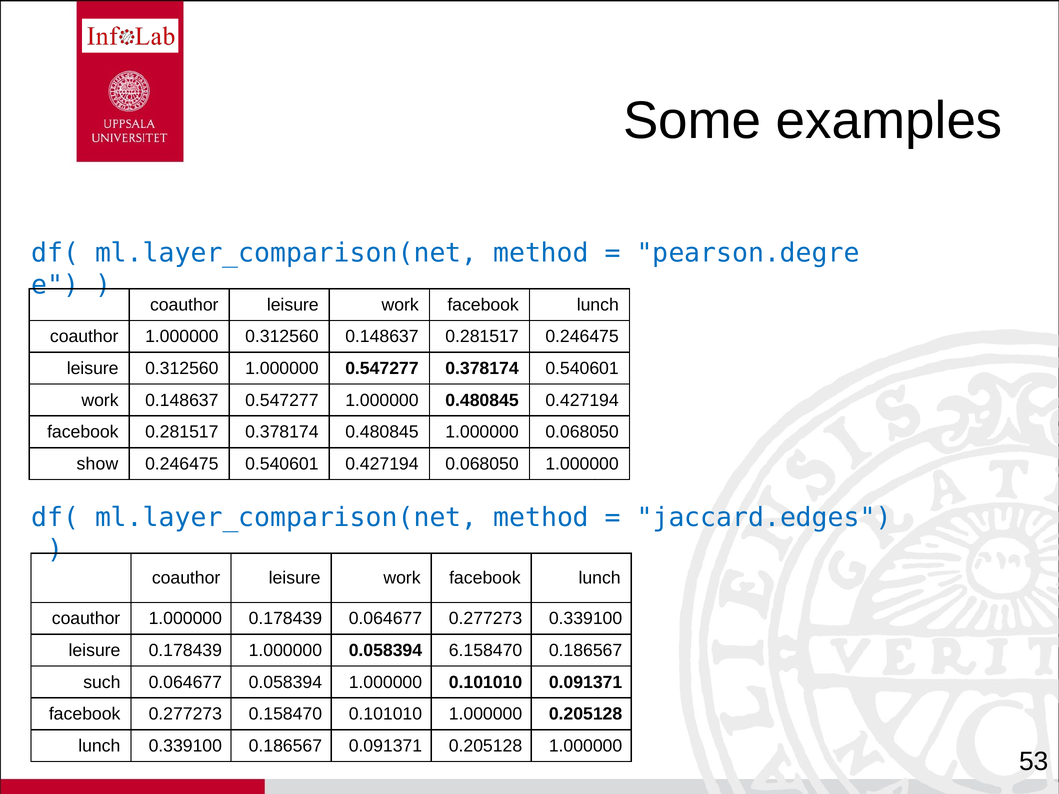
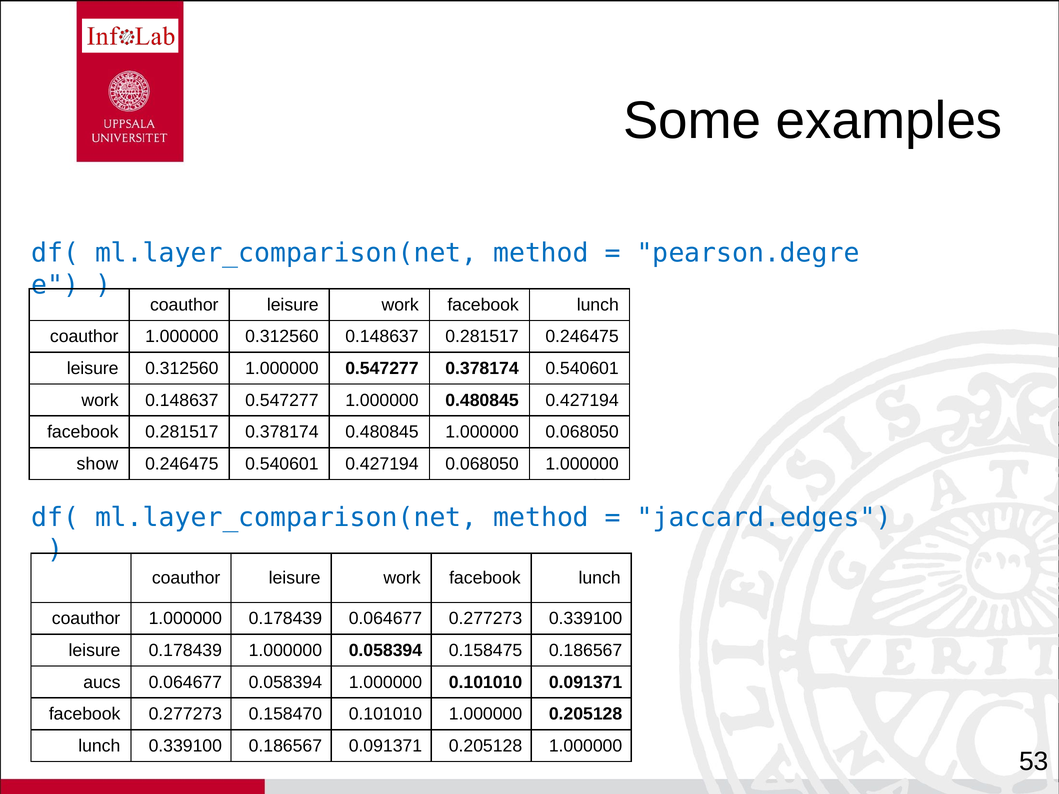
6.158470: 6.158470 -> 0.158475 (486, 651)
such: such -> aucs (102, 682)
